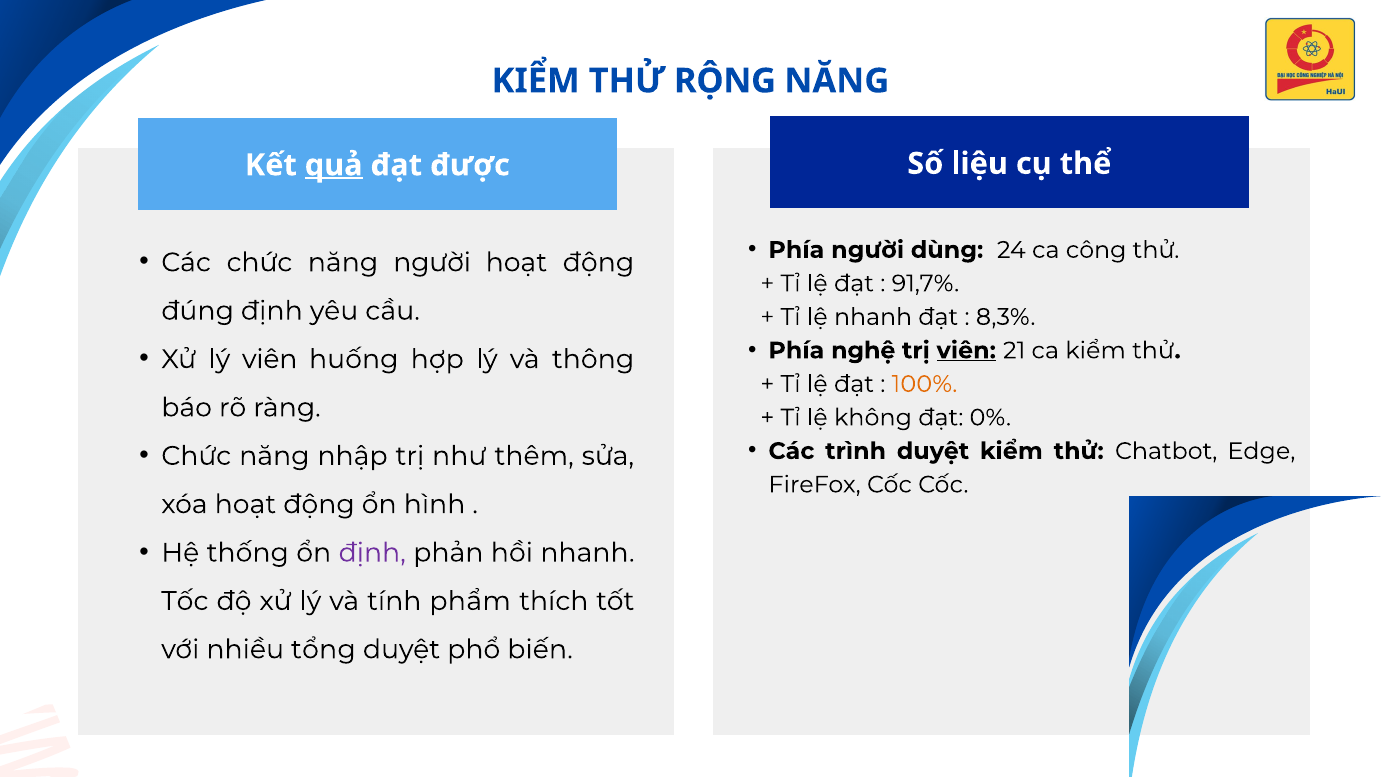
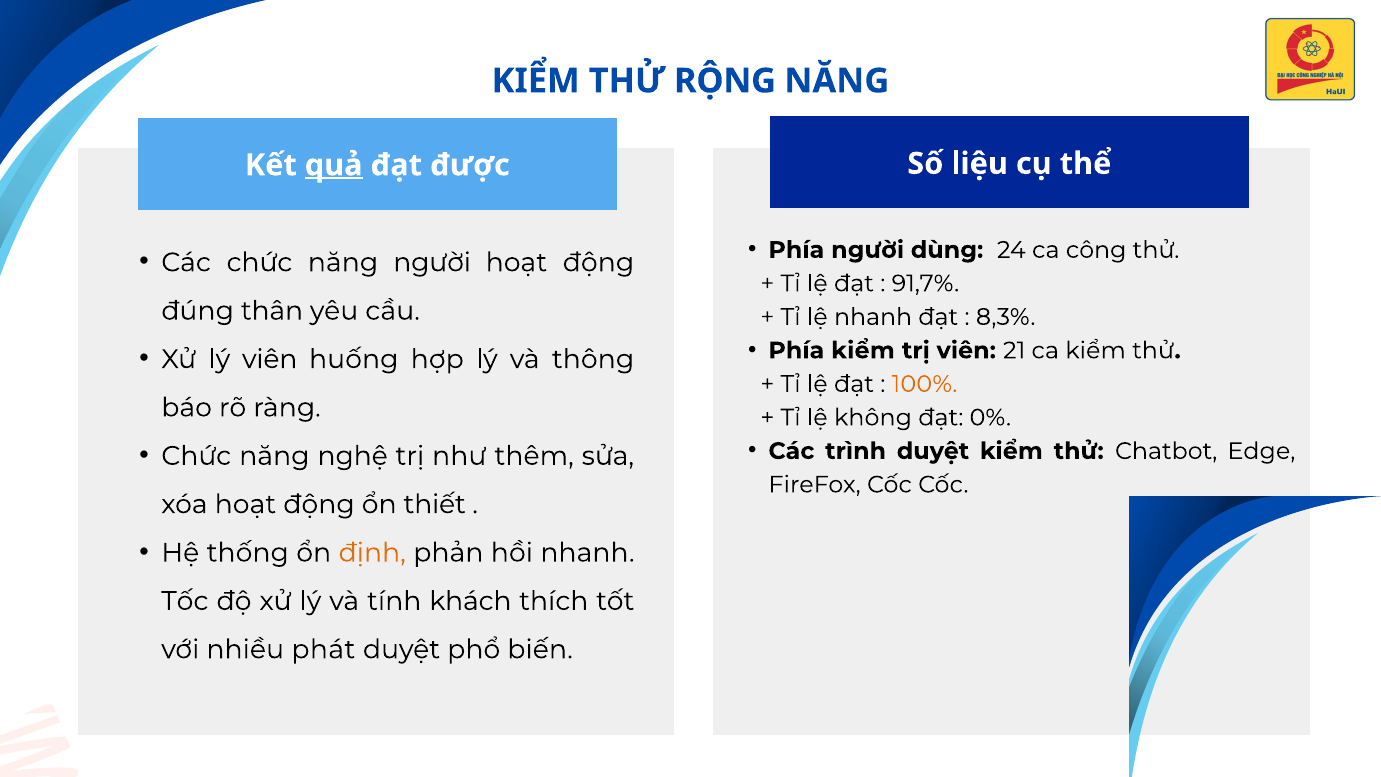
đúng định: định -> thân (272, 311)
Phía nghệ: nghệ -> kiểm (863, 350)
viên underline: present -> none (966, 350)
nhập: nhập -> nghệ (353, 456)
hình: hình -> thiết (435, 504)
định colour: purple -> orange (372, 553)
phẩm: phẩm -> khách (470, 601)
tổng: tổng -> phát (323, 649)
